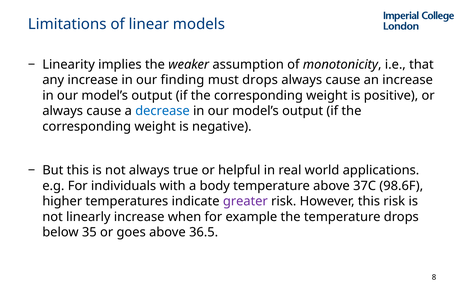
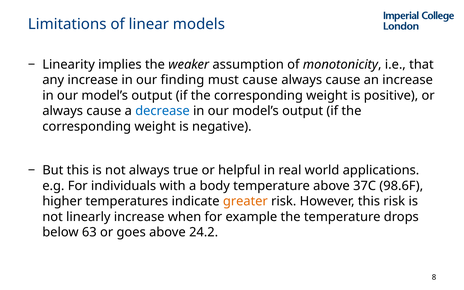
must drops: drops -> cause (260, 80)
greater colour: purple -> orange (245, 201)
35: 35 -> 63 (89, 232)
36.5: 36.5 -> 24.2 (204, 232)
